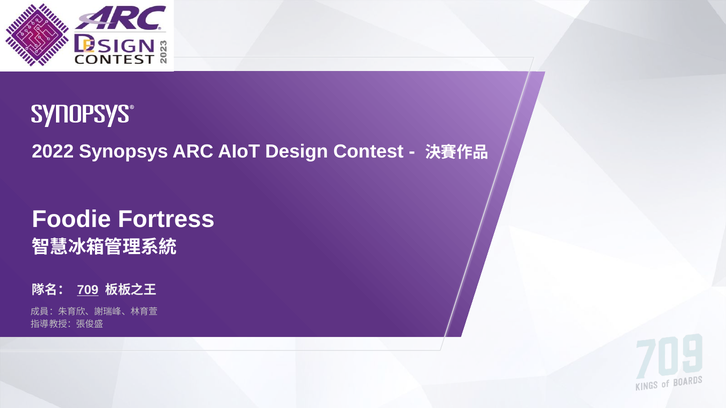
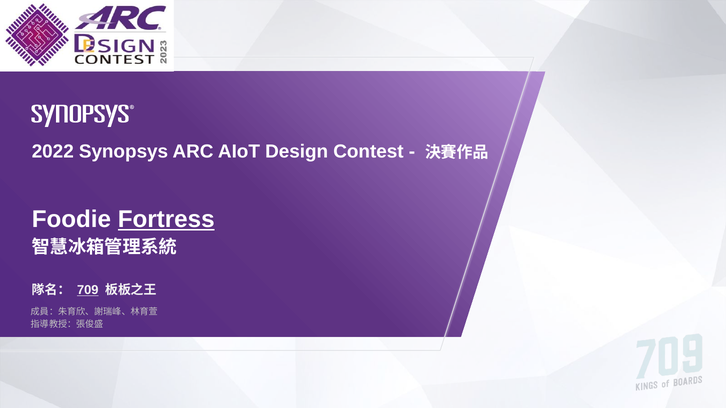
Fortress underline: none -> present (166, 219)
